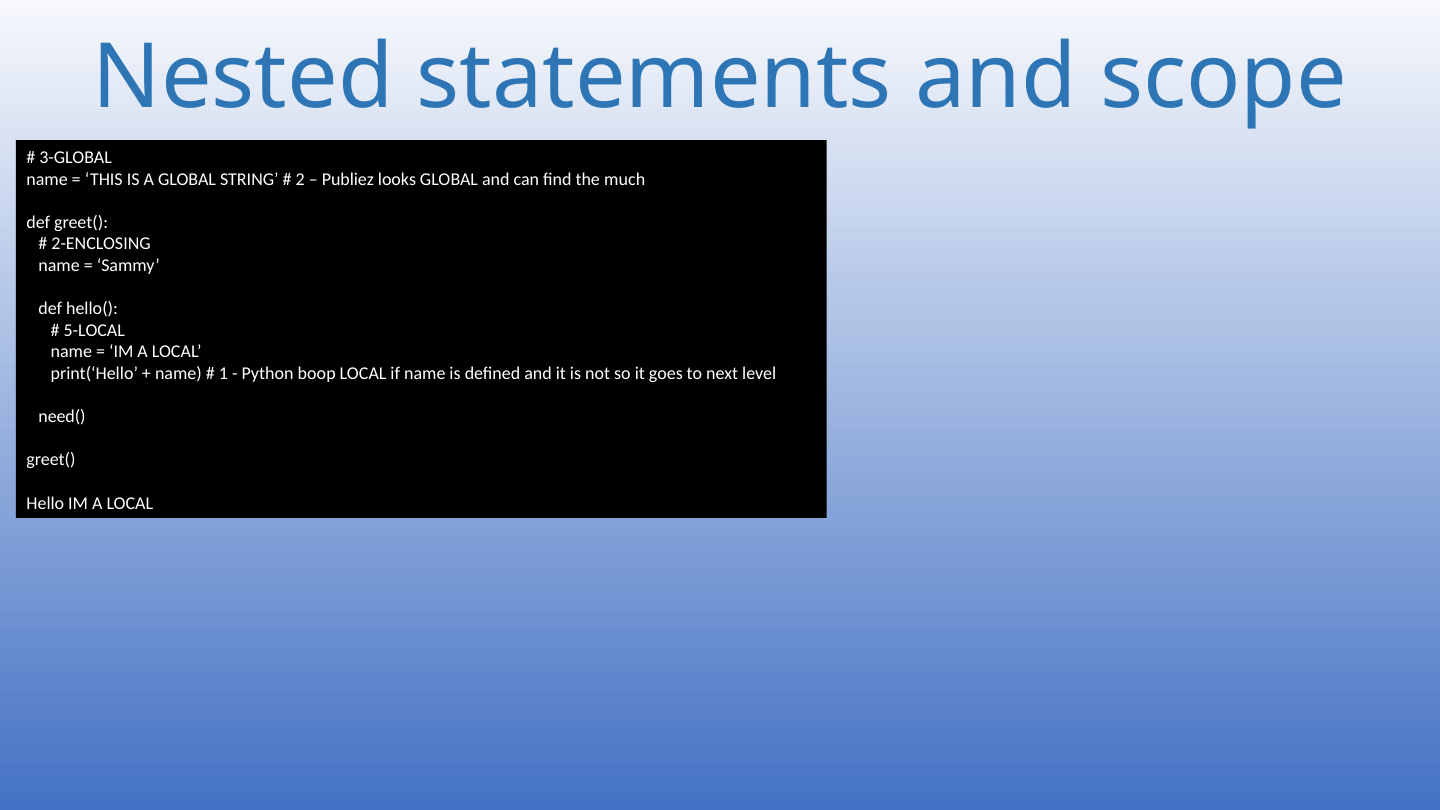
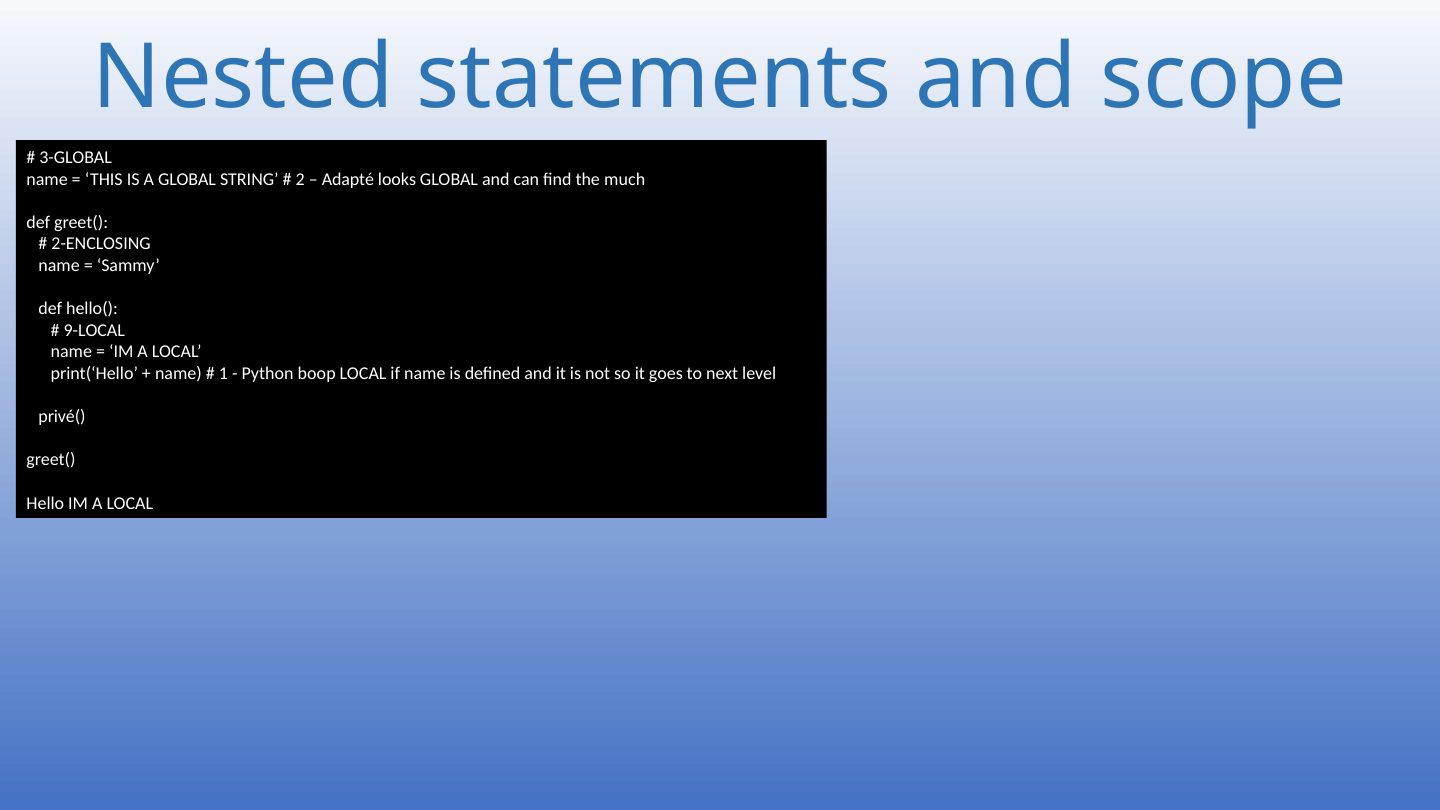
Publiez: Publiez -> Adapté (348, 179)
5-LOCAL: 5-LOCAL -> 9-LOCAL (94, 330)
need(: need( -> privé( (62, 417)
